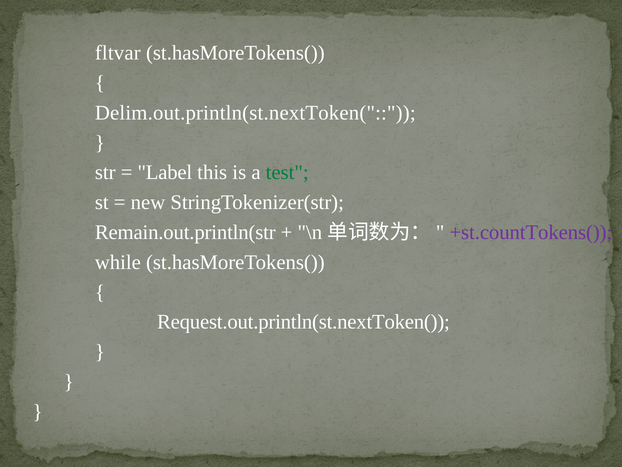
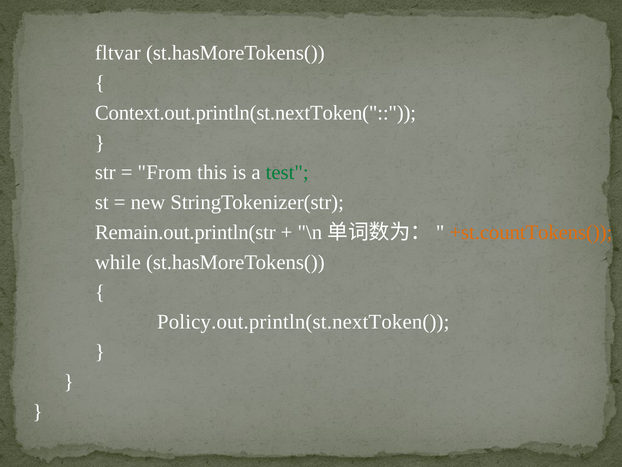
Delim.out.println(st.nextToken(: Delim.out.println(st.nextToken( -> Context.out.println(st.nextToken( (255, 113)
Label: Label -> From (165, 172)
+st.countTokens( colour: purple -> orange (531, 232)
Request.out.println(st.nextToken(: Request.out.println(st.nextToken( -> Policy.out.println(st.nextToken( (303, 322)
